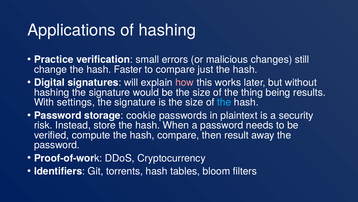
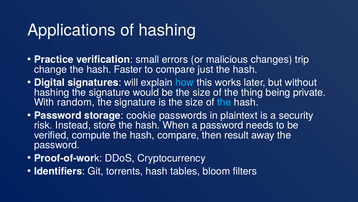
still: still -> trip (302, 59)
how colour: pink -> light blue (185, 82)
results: results -> private (309, 92)
settings: settings -> random (76, 102)
